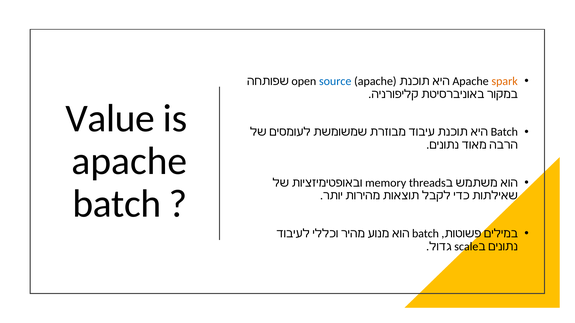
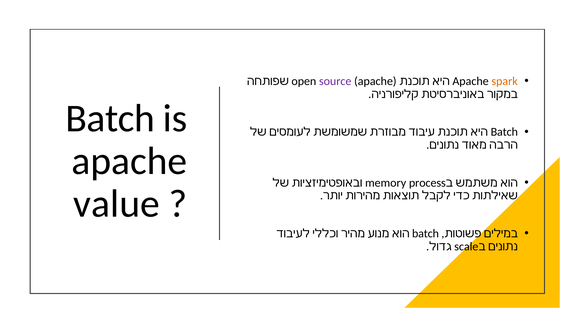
source colour: blue -> purple (335, 81)
Value: Value -> Batch (110, 119)
threads: threads -> process (427, 183)
batch: batch -> value (117, 204)
